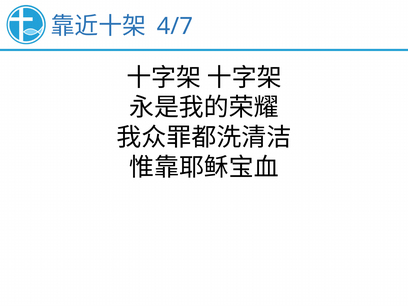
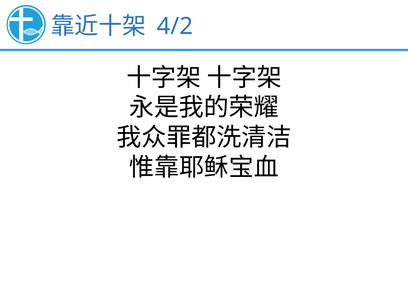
4/7: 4/7 -> 4/2 (175, 26)
